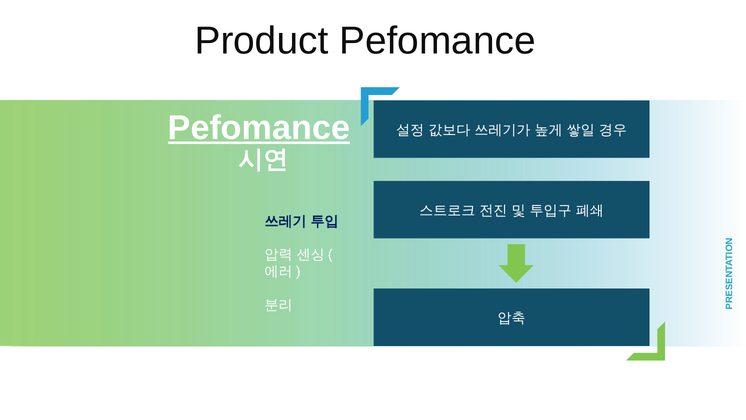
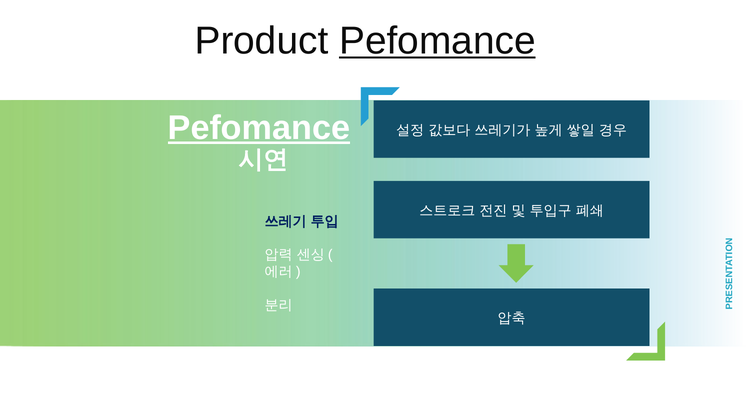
Pefomance underline: none -> present (437, 41)
